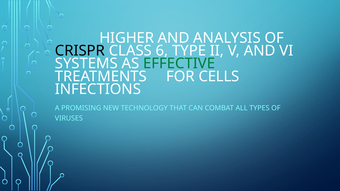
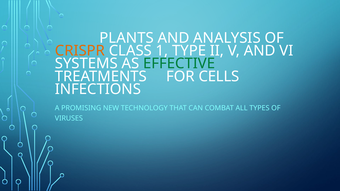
HIGHER: HIGHER -> PLANTS (127, 38)
CRISPR colour: black -> orange (80, 51)
6: 6 -> 1 (162, 51)
